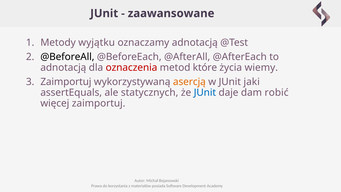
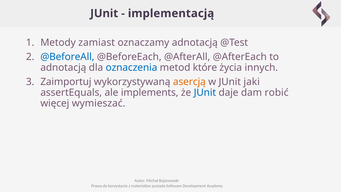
zaawansowane: zaawansowane -> implementacją (171, 13)
wyjątku: wyjątku -> zamiast (97, 43)
@BeforeAll colour: black -> blue (67, 57)
oznaczenia colour: red -> blue (131, 68)
wiemy: wiemy -> innych (261, 68)
statycznych: statycznych -> implements (150, 93)
więcej zaimportuj: zaimportuj -> wymieszać (99, 103)
